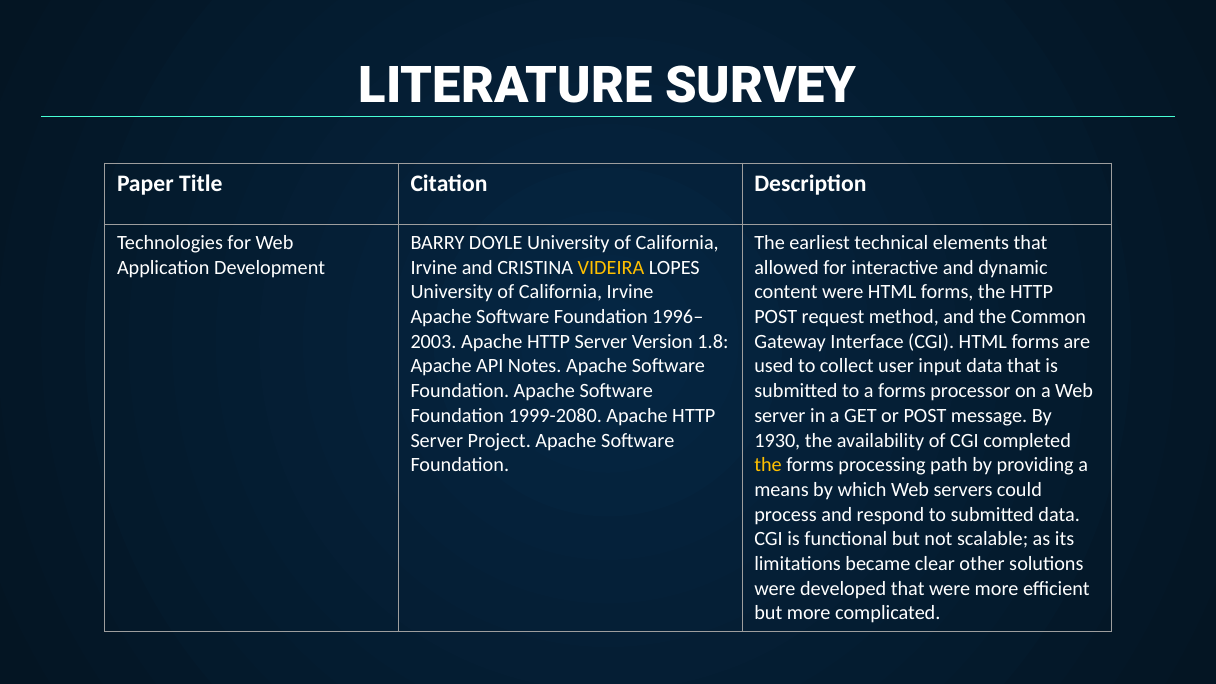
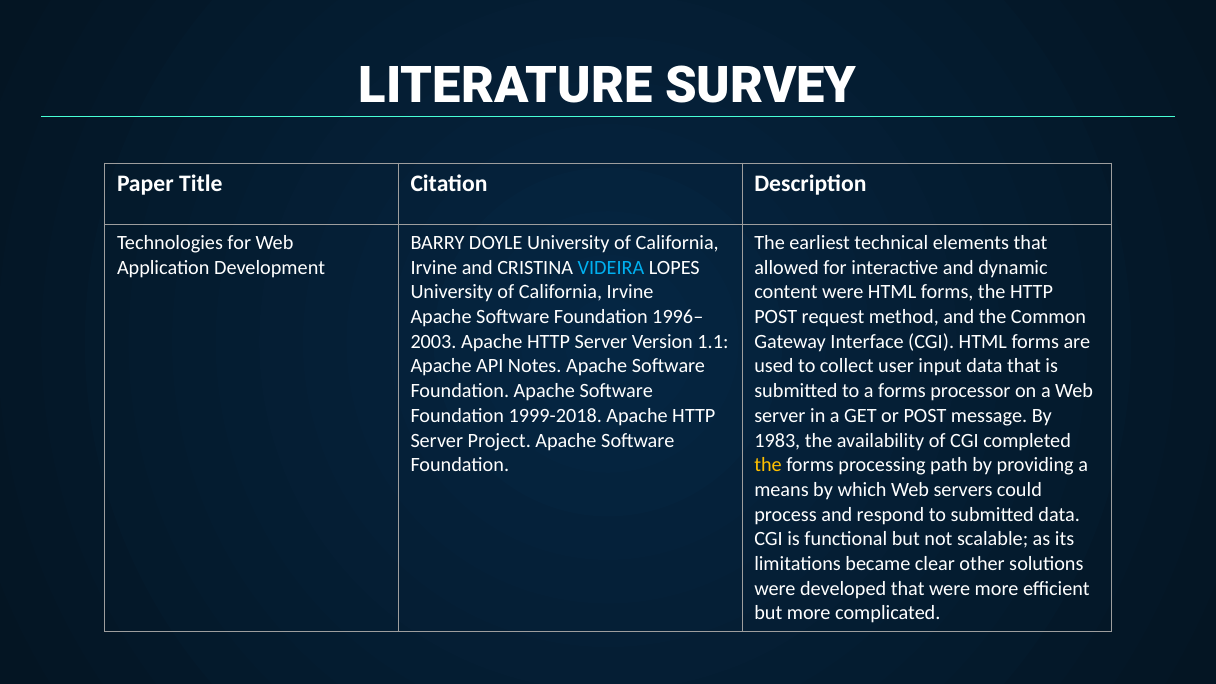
VIDEIRA colour: yellow -> light blue (611, 267)
1.8: 1.8 -> 1.1 (713, 342)
1999-2080: 1999-2080 -> 1999-2018 (555, 416)
1930: 1930 -> 1983 (777, 440)
